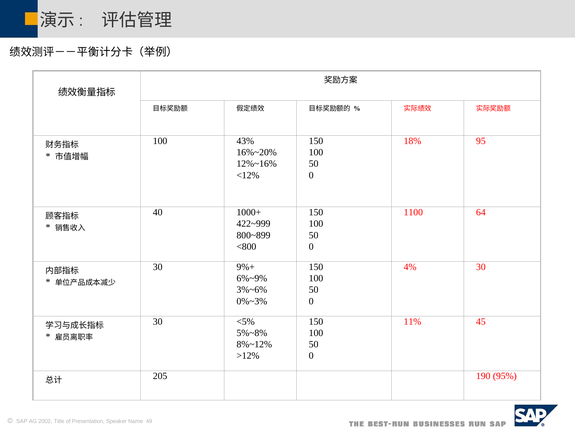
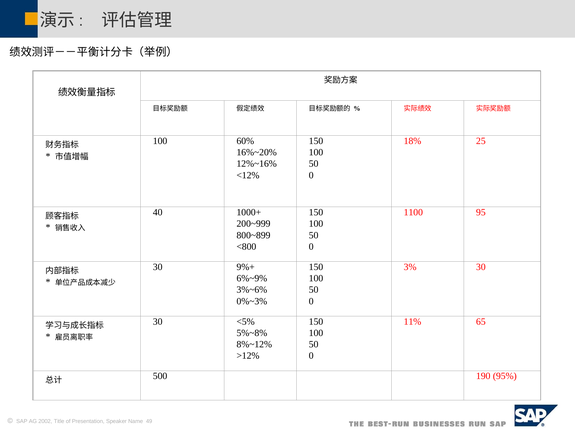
43%: 43% -> 60% (245, 141)
95: 95 -> 25 (481, 141)
64: 64 -> 95 (481, 213)
422~999: 422~999 -> 200~999 (253, 224)
4%: 4% -> 3% (410, 267)
45: 45 -> 65 (481, 322)
205: 205 -> 500 (160, 376)
